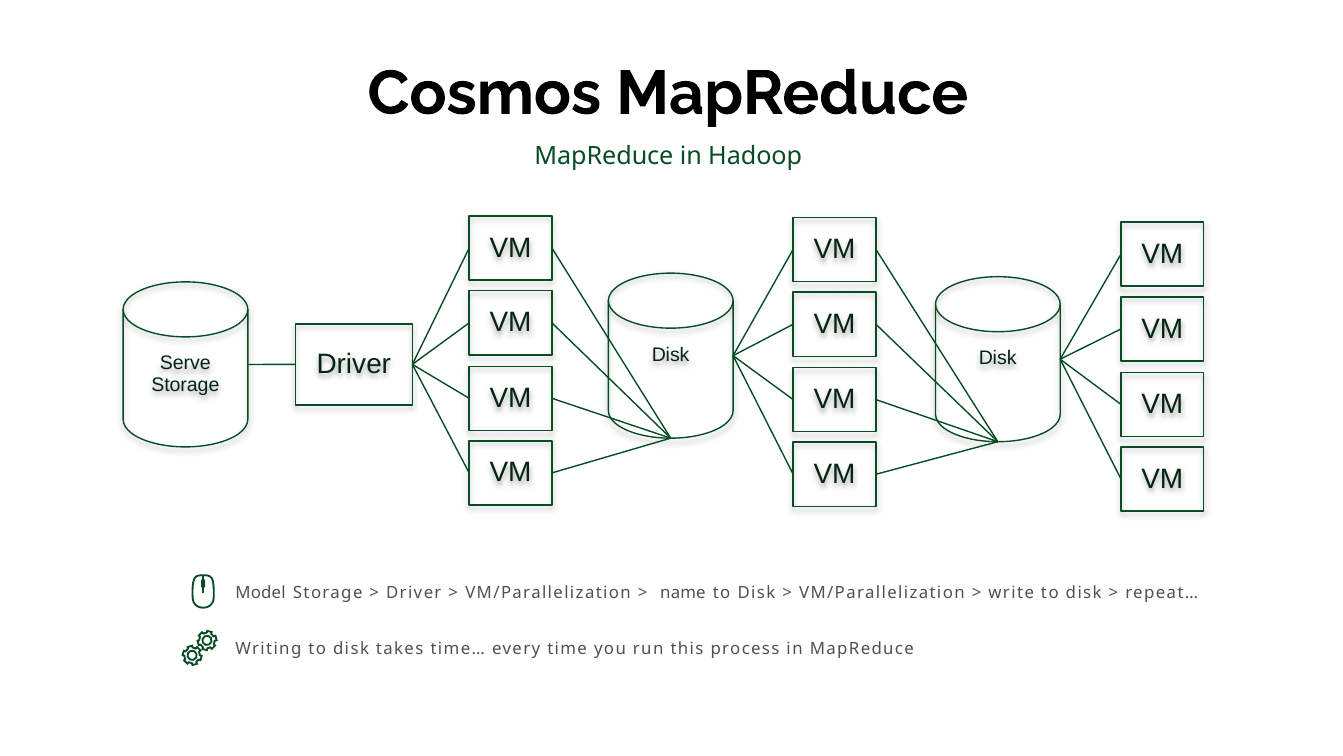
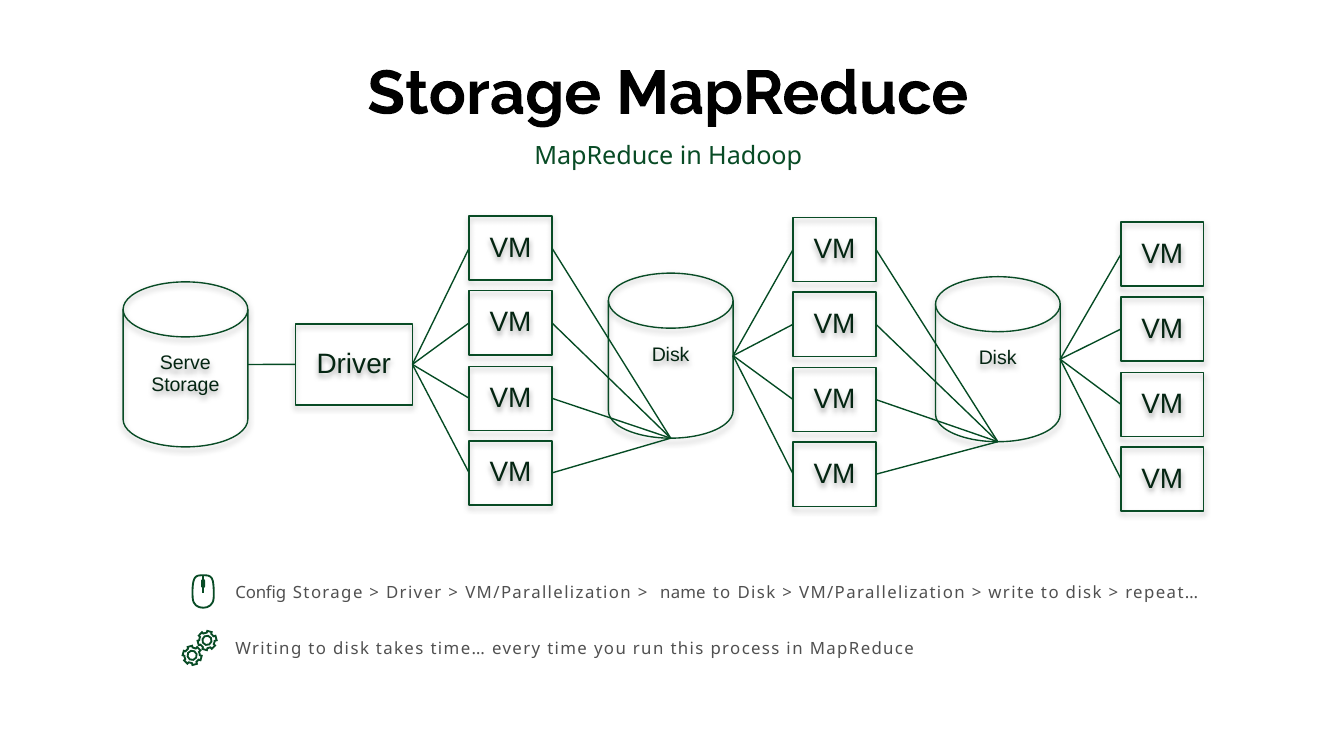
Cosmos: Cosmos -> Storage (484, 93)
Model: Model -> Config (261, 593)
